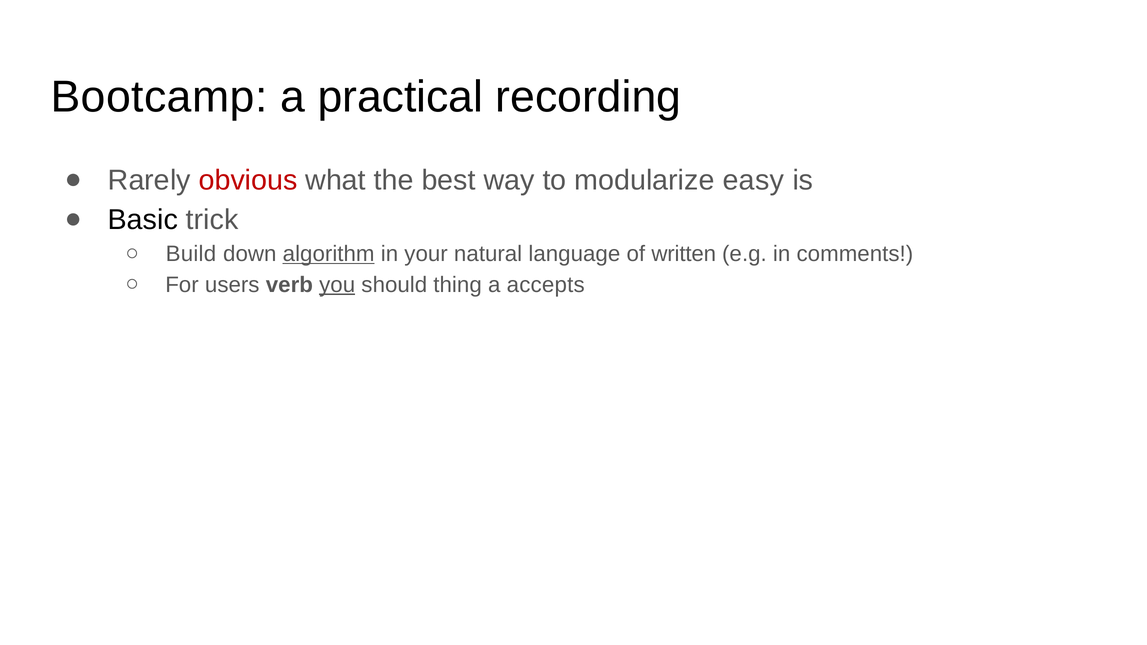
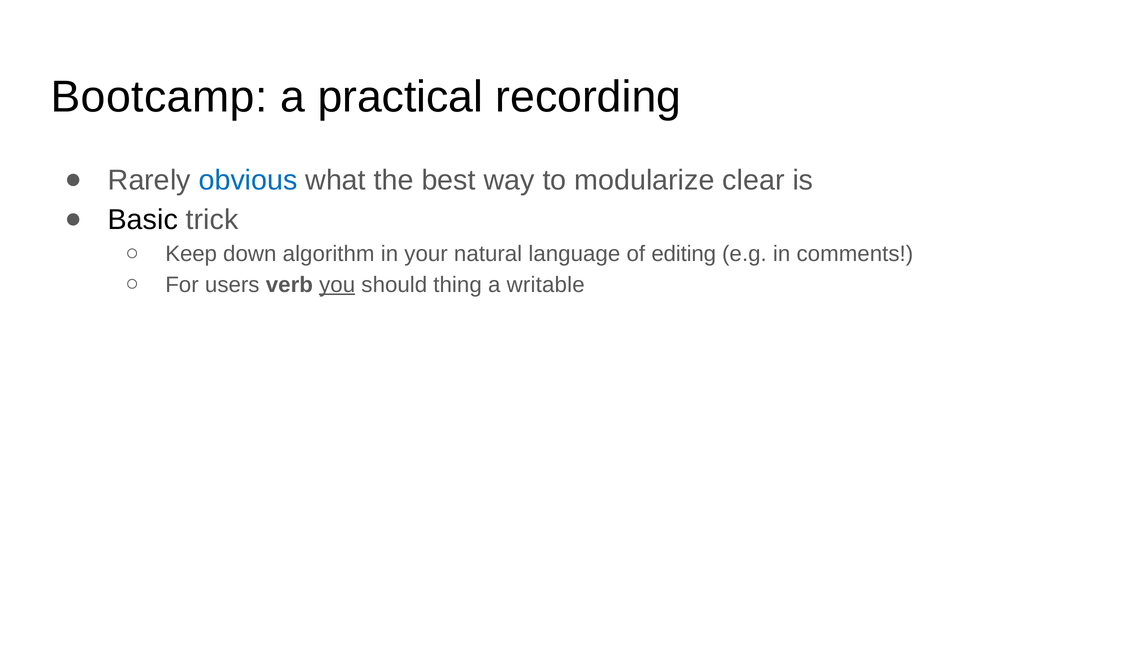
obvious colour: red -> blue (248, 180)
easy: easy -> clear (754, 180)
Build: Build -> Keep (191, 254)
algorithm underline: present -> none (329, 254)
written: written -> editing (684, 254)
accepts: accepts -> writable (546, 285)
